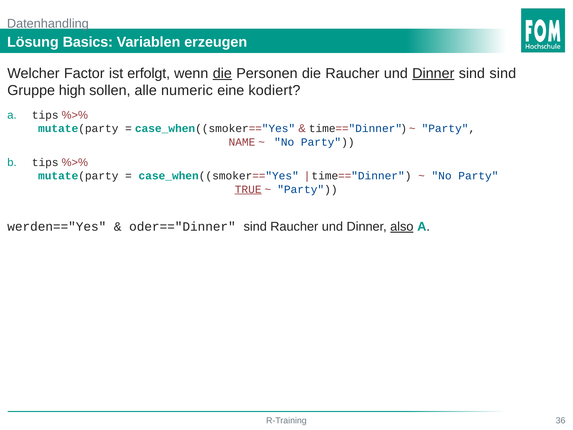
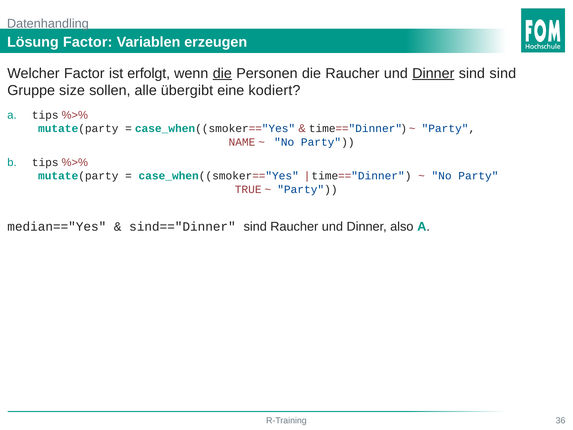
Lösung Basics: Basics -> Factor (88, 42)
high: high -> size (72, 91)
numeric: numeric -> übergibt (187, 91)
TRUE underline: present -> none (248, 189)
werden=="Yes: werden=="Yes -> median=="Yes (57, 227)
oder=="Dinner: oder=="Dinner -> sind=="Dinner (182, 227)
also underline: present -> none (402, 227)
